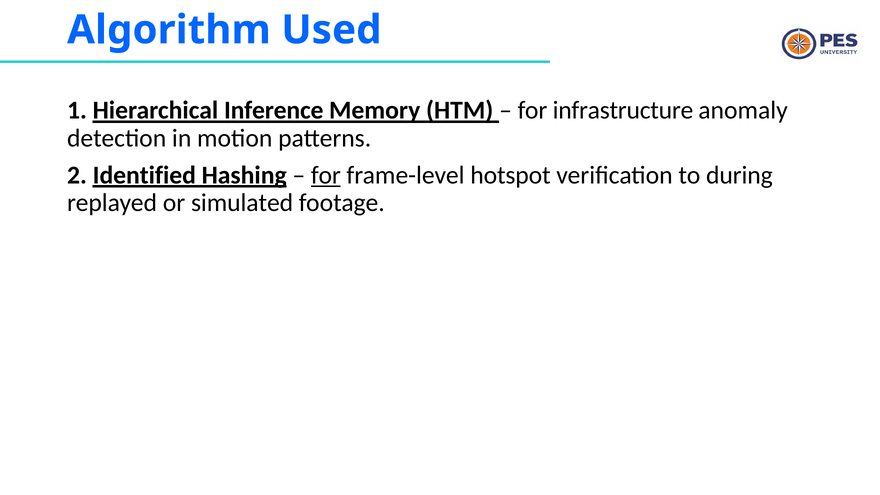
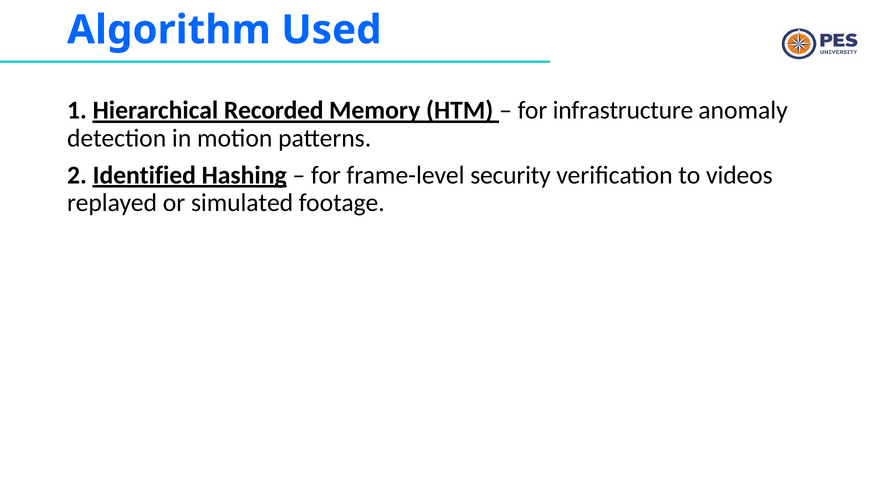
Inference: Inference -> Recorded (274, 111)
for underline: present -> none (326, 175)
hotspot: hotspot -> security (511, 175)
during: during -> videos (739, 175)
